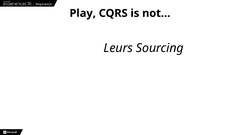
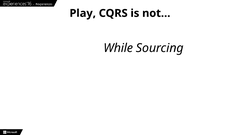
Leurs: Leurs -> While (118, 48)
